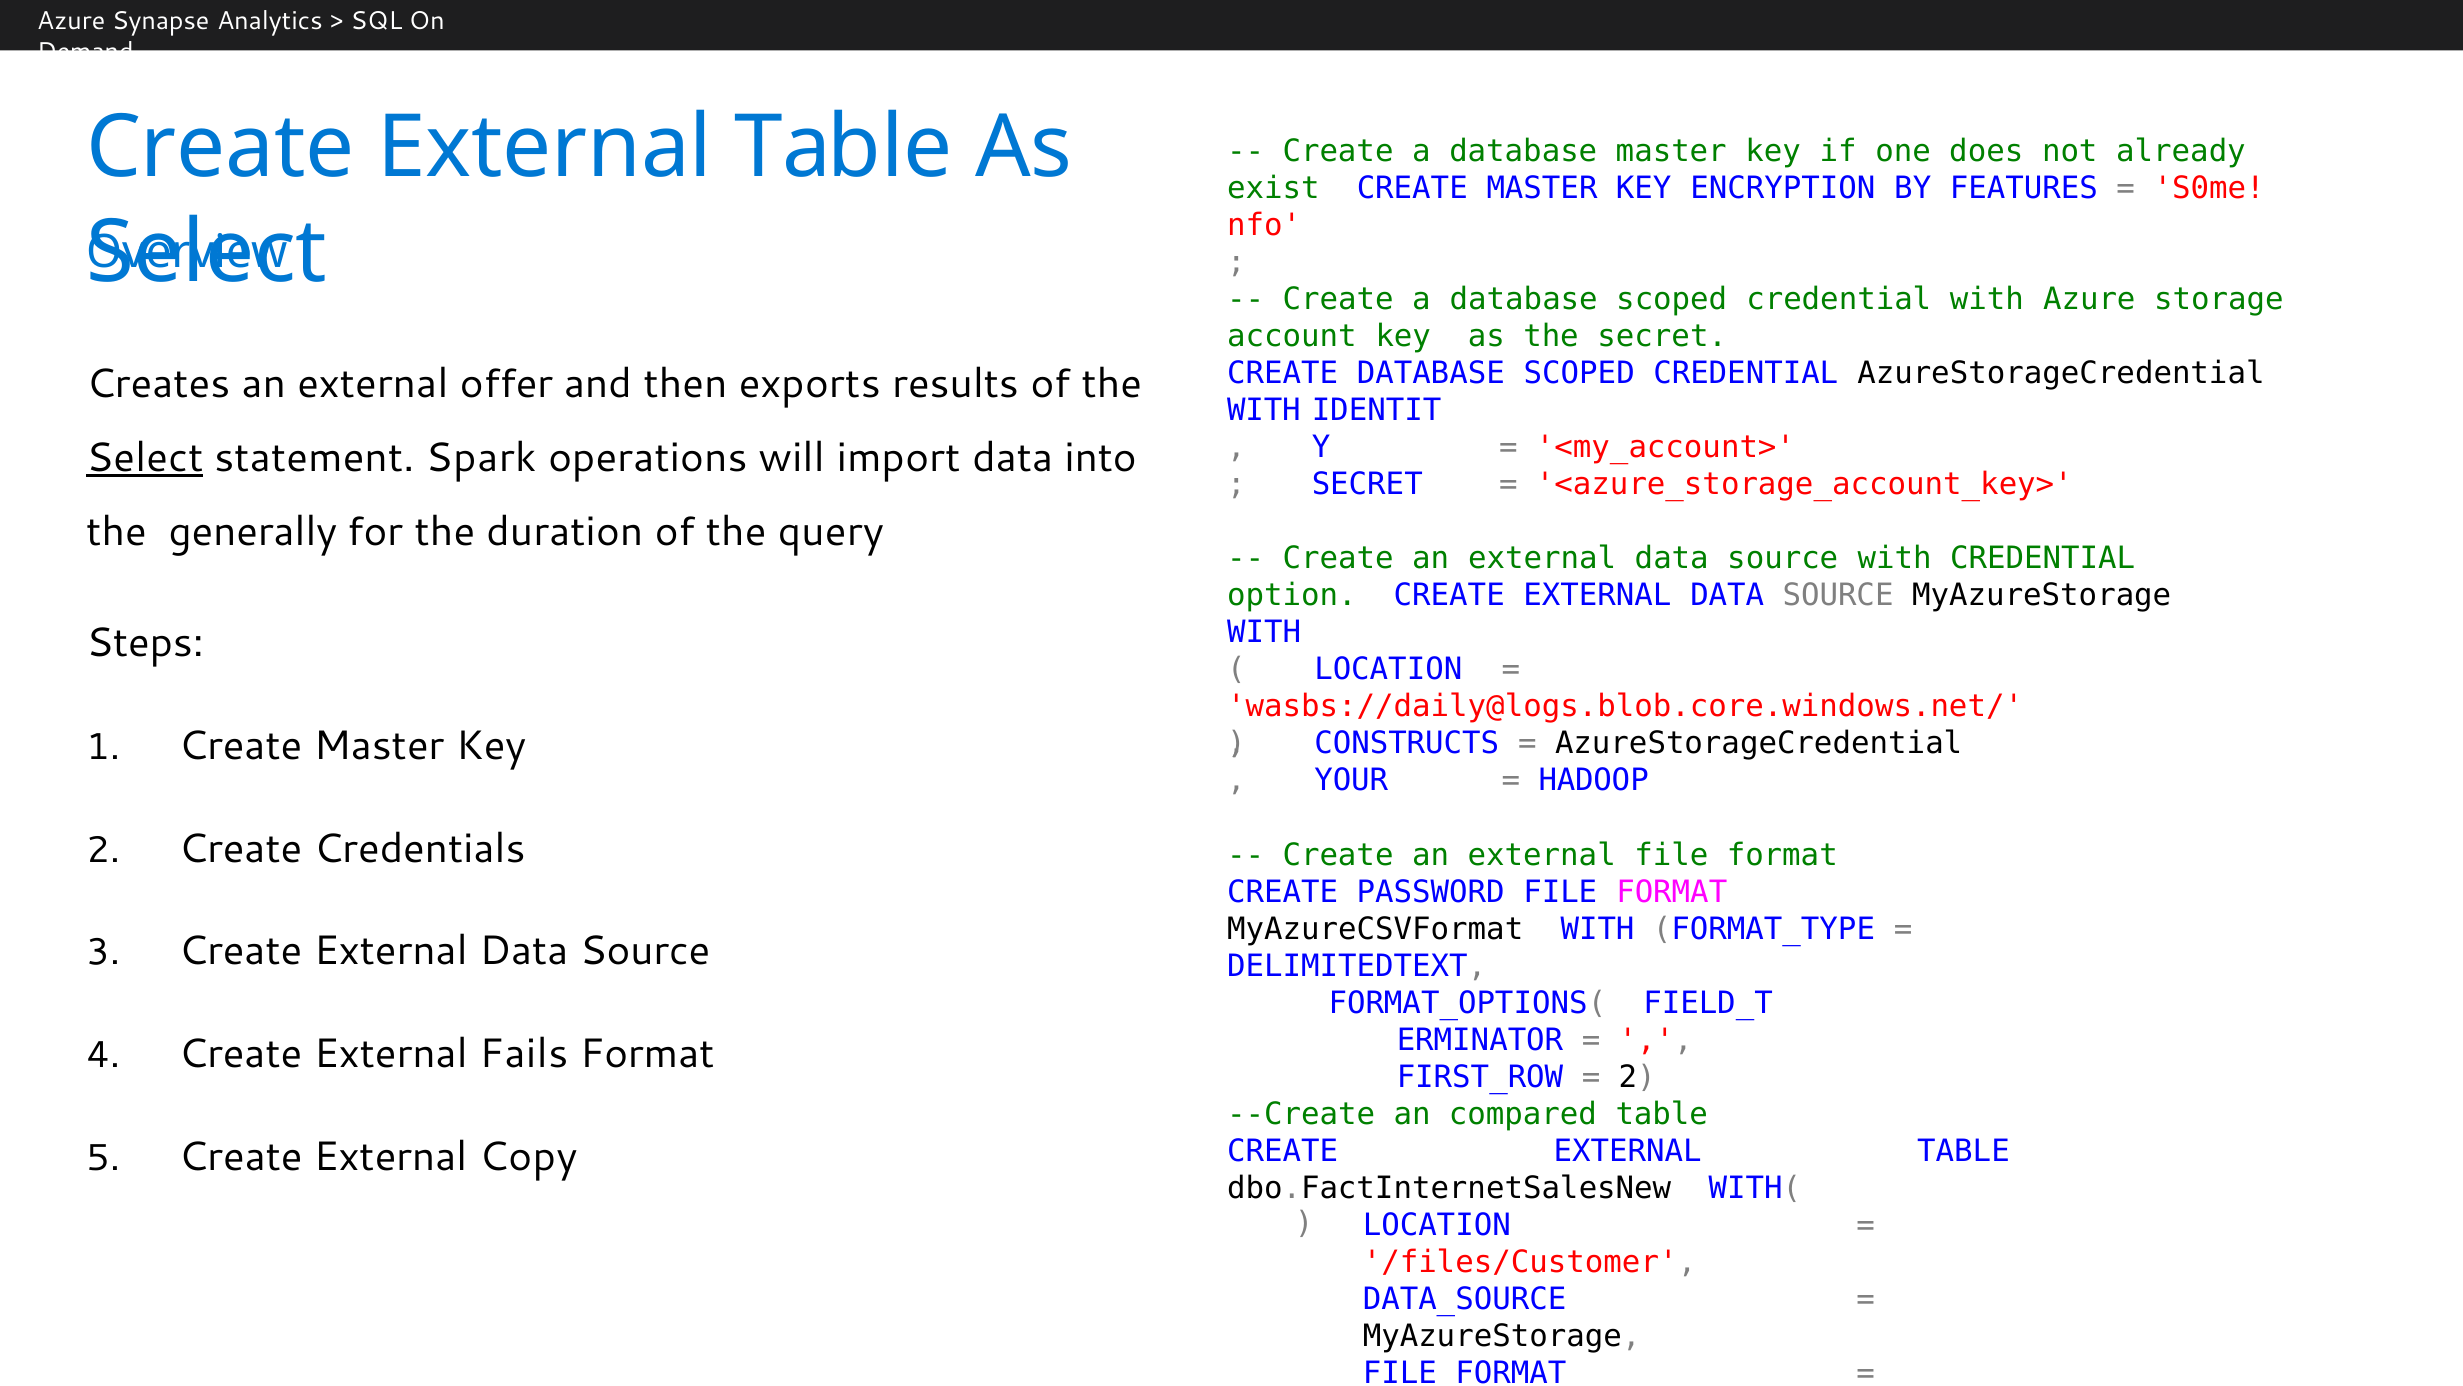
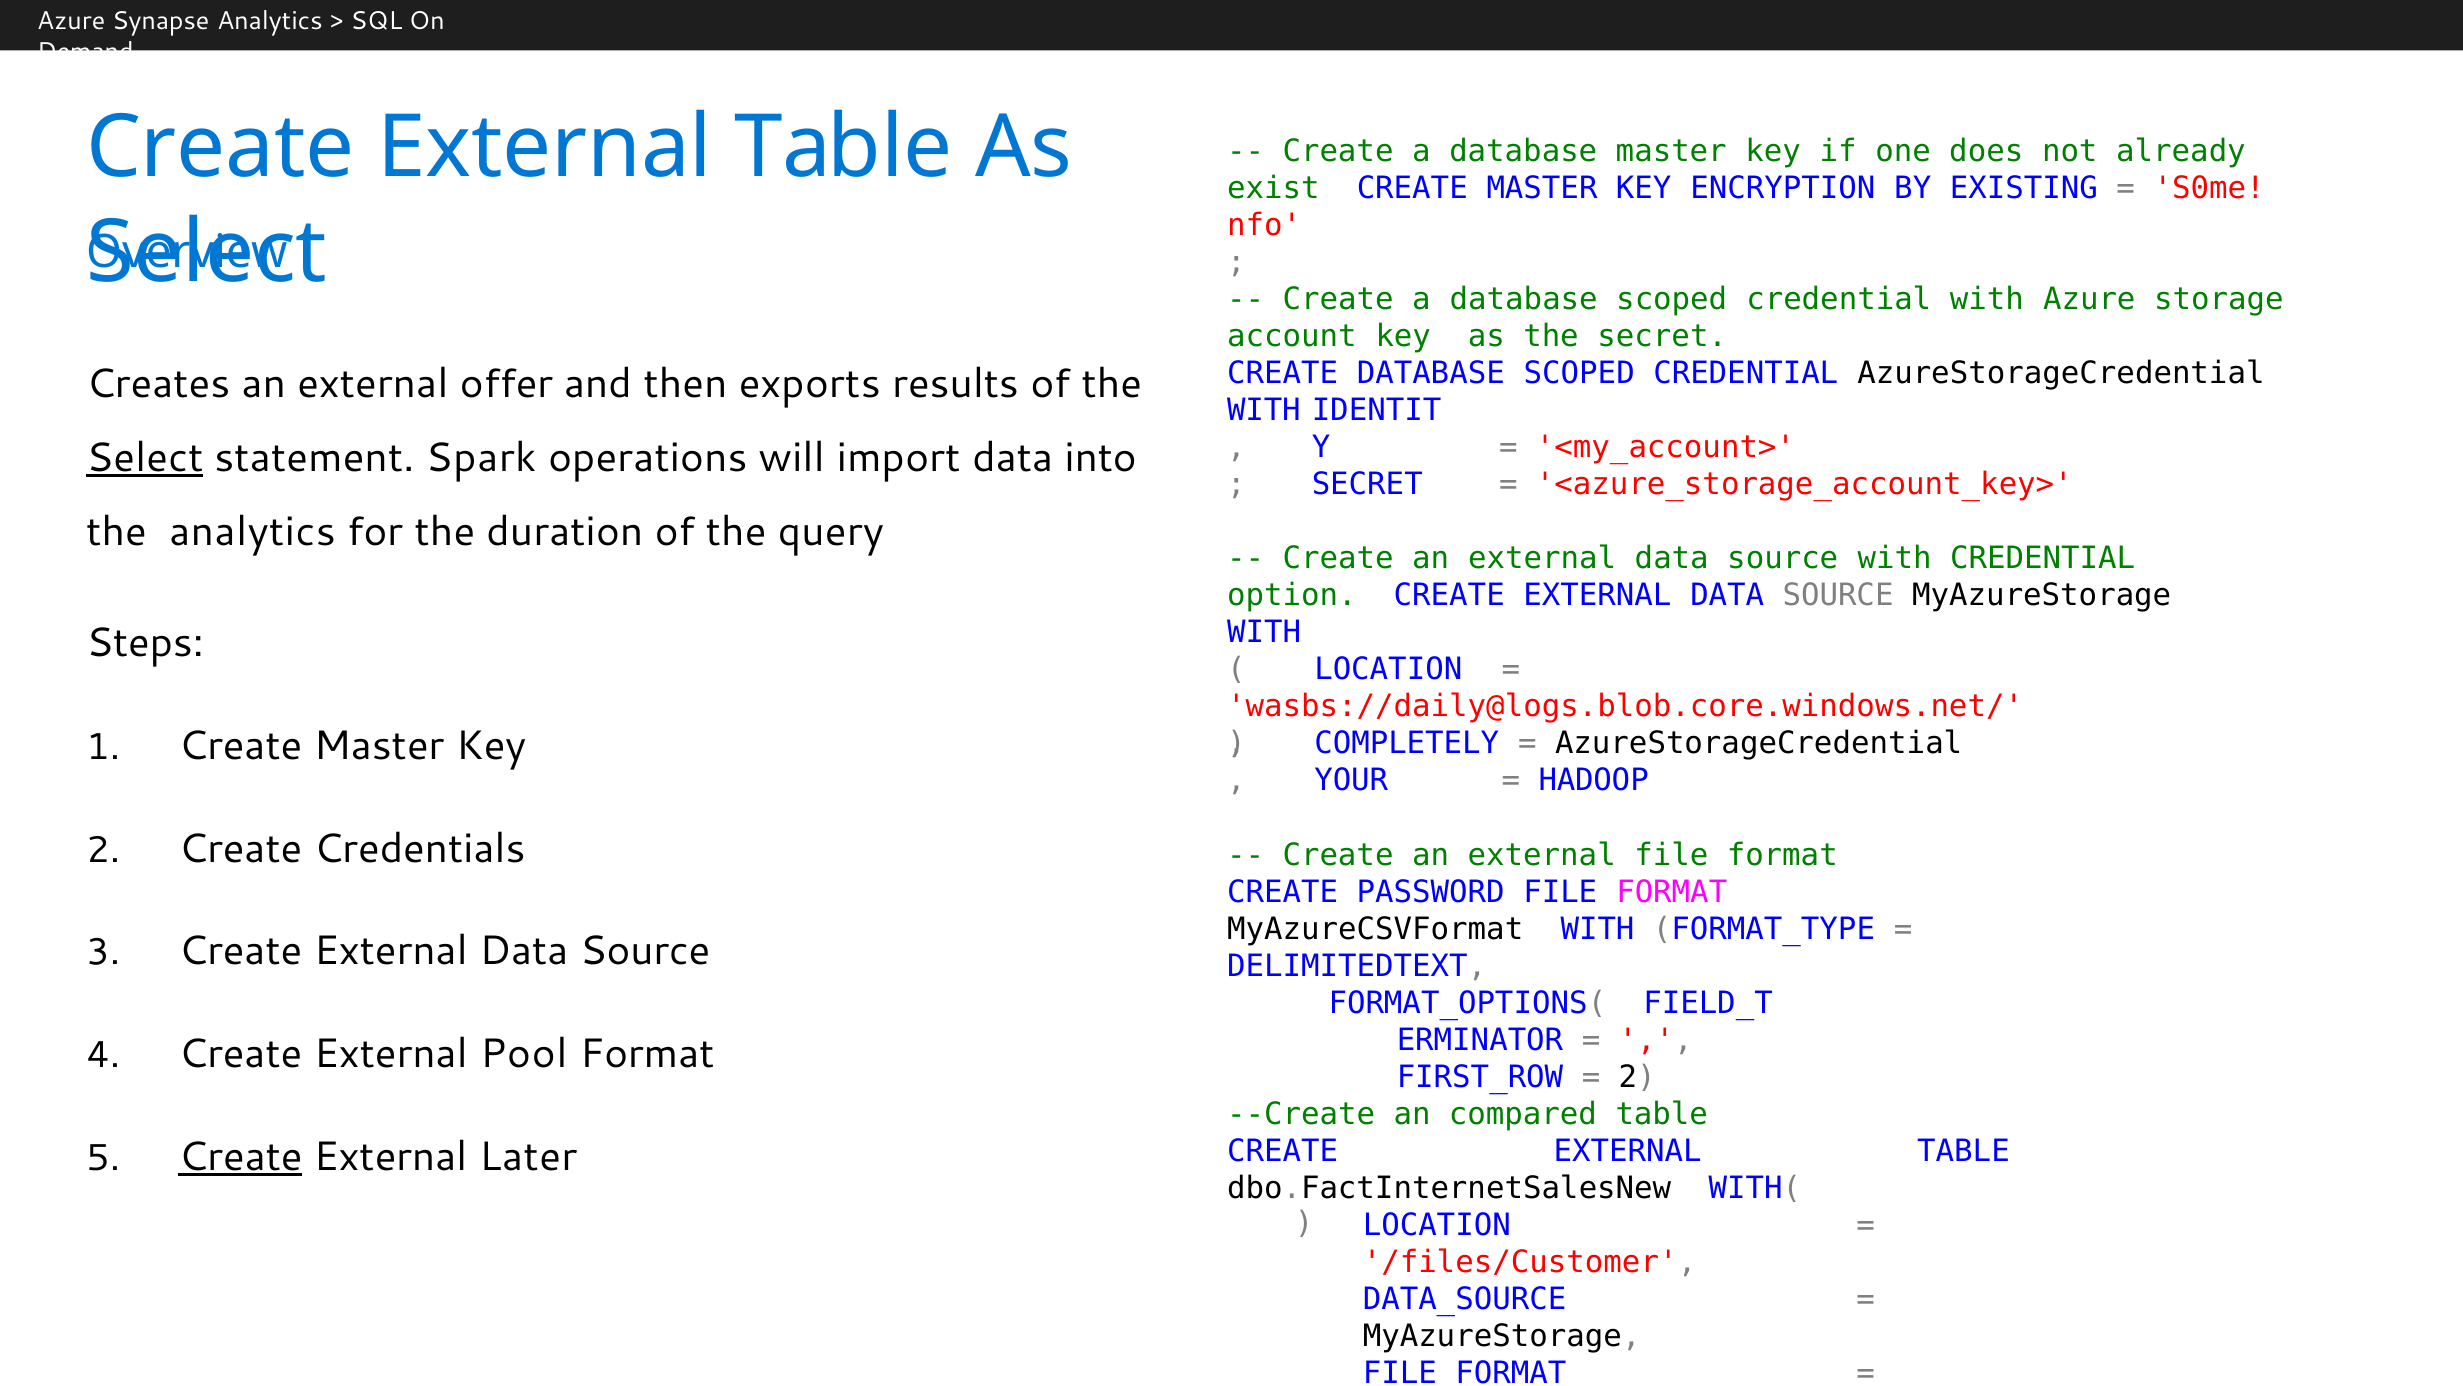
FEATURES: FEATURES -> EXISTING (2024, 188)
the generally: generally -> analytics (253, 531)
CONSTRUCTS: CONSTRUCTS -> COMPLETELY (1407, 743)
Fails: Fails -> Pool (524, 1054)
Create underline: none -> present (241, 1157)
Copy: Copy -> Later (528, 1157)
